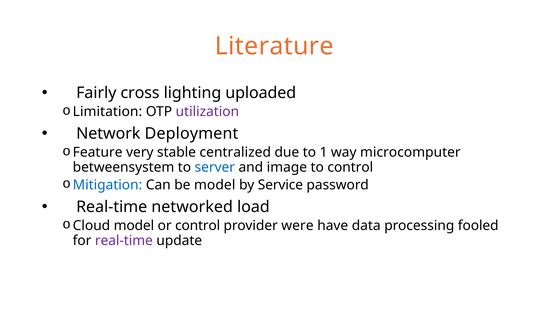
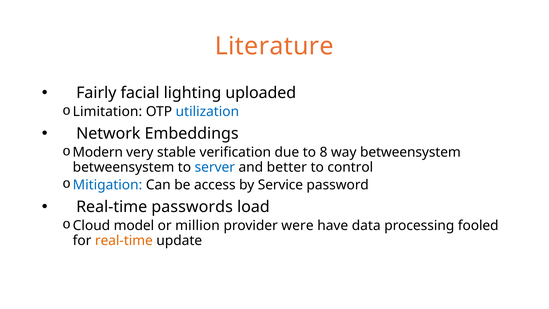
cross: cross -> facial (140, 93)
utilization colour: purple -> blue (207, 112)
Deployment: Deployment -> Embeddings (192, 133)
Feature: Feature -> Modern (98, 152)
centralized: centralized -> verification (235, 152)
1: 1 -> 8 (324, 152)
way microcomputer: microcomputer -> betweensystem (410, 152)
image: image -> better (287, 167)
be model: model -> access (215, 185)
networked: networked -> passwords (192, 207)
or control: control -> million (198, 226)
real-time colour: purple -> orange (124, 240)
